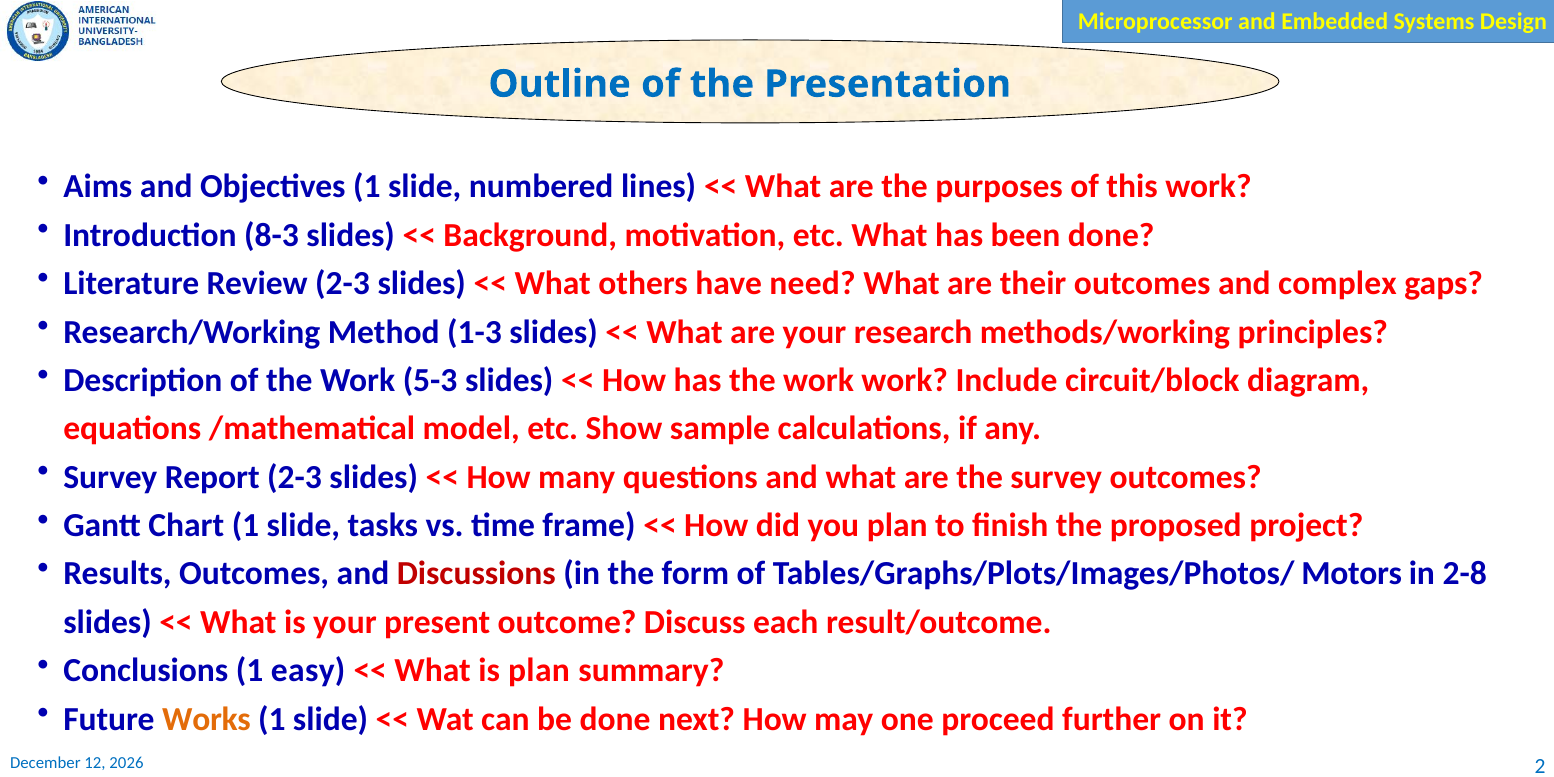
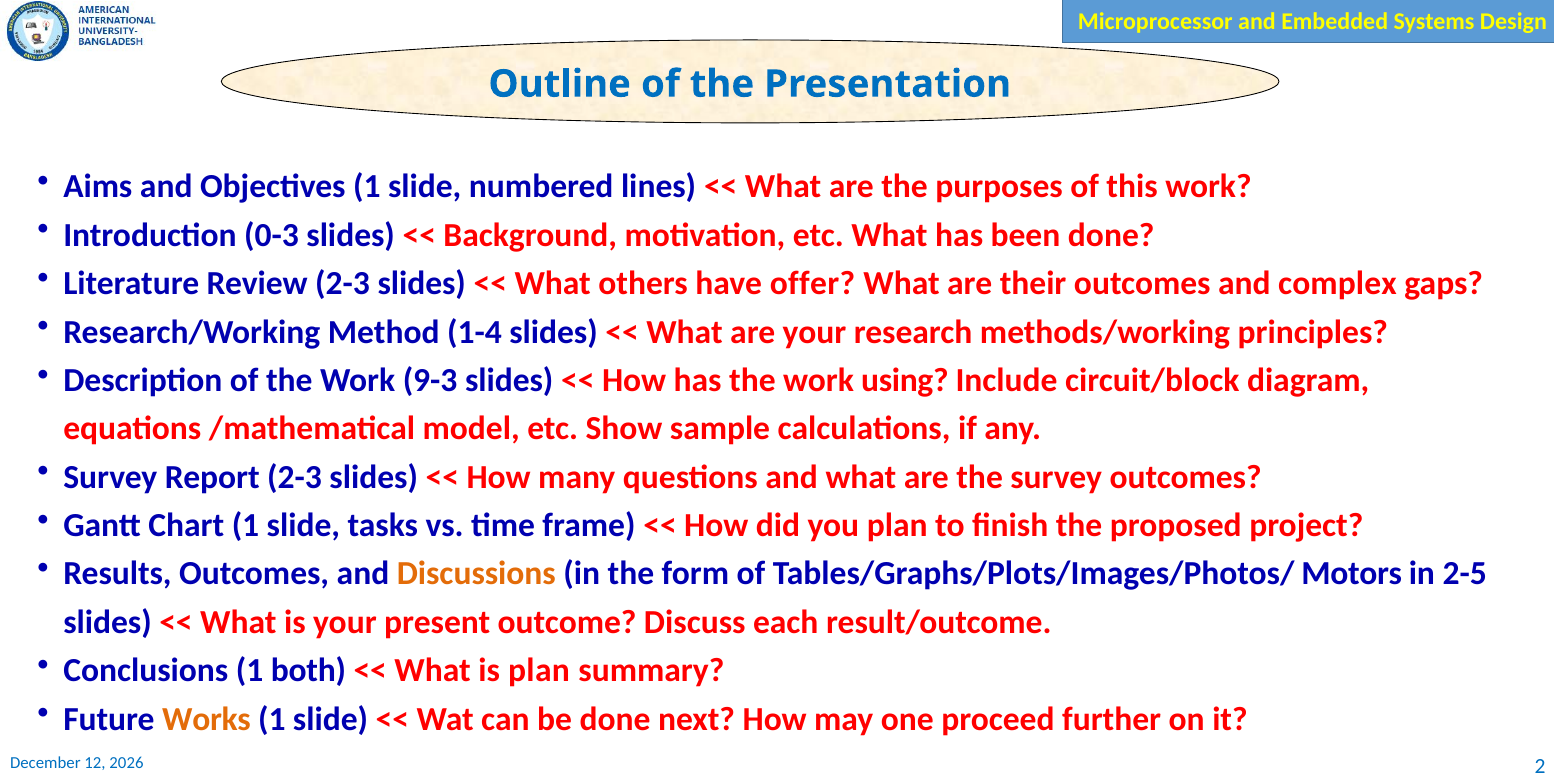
8-3: 8-3 -> 0-3 (271, 235)
need: need -> offer (812, 284)
1-3: 1-3 -> 1-4 (474, 332)
5-3: 5-3 -> 9-3 (430, 380)
work work: work -> using (905, 380)
Discussions colour: red -> orange (476, 574)
2-8: 2-8 -> 2-5 (1465, 574)
easy: easy -> both (308, 671)
